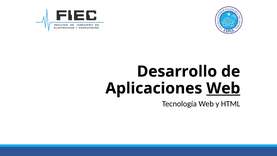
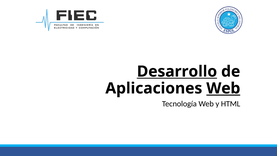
Desarrollo underline: none -> present (177, 71)
